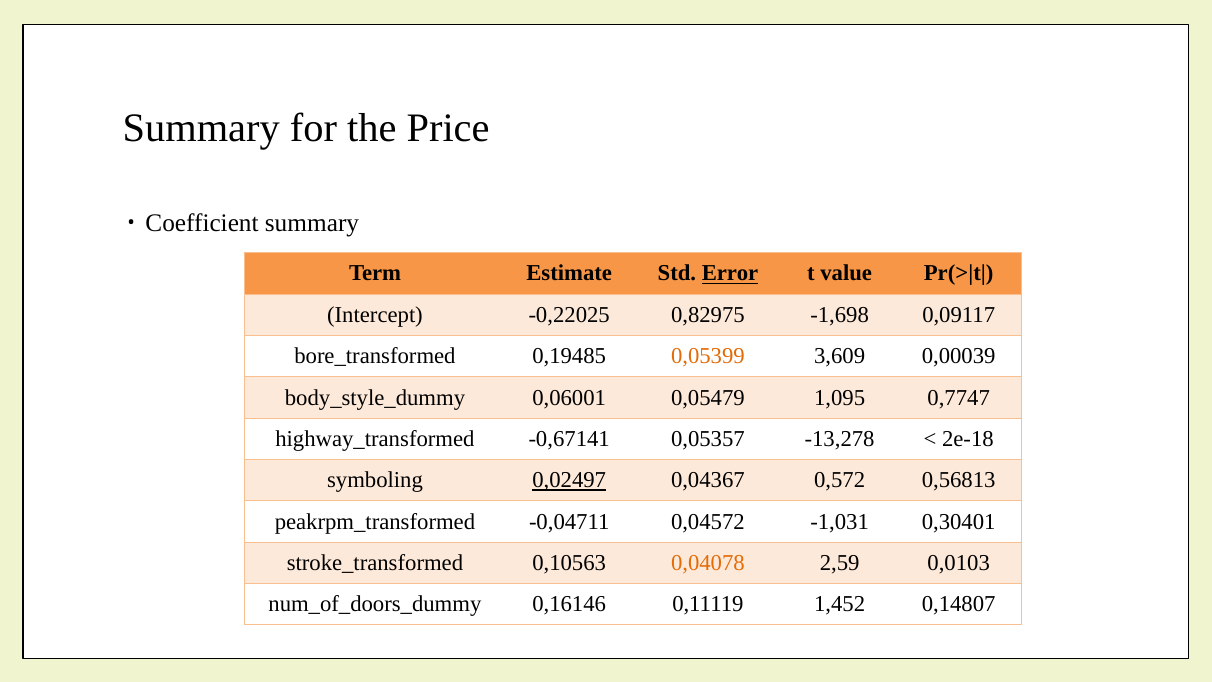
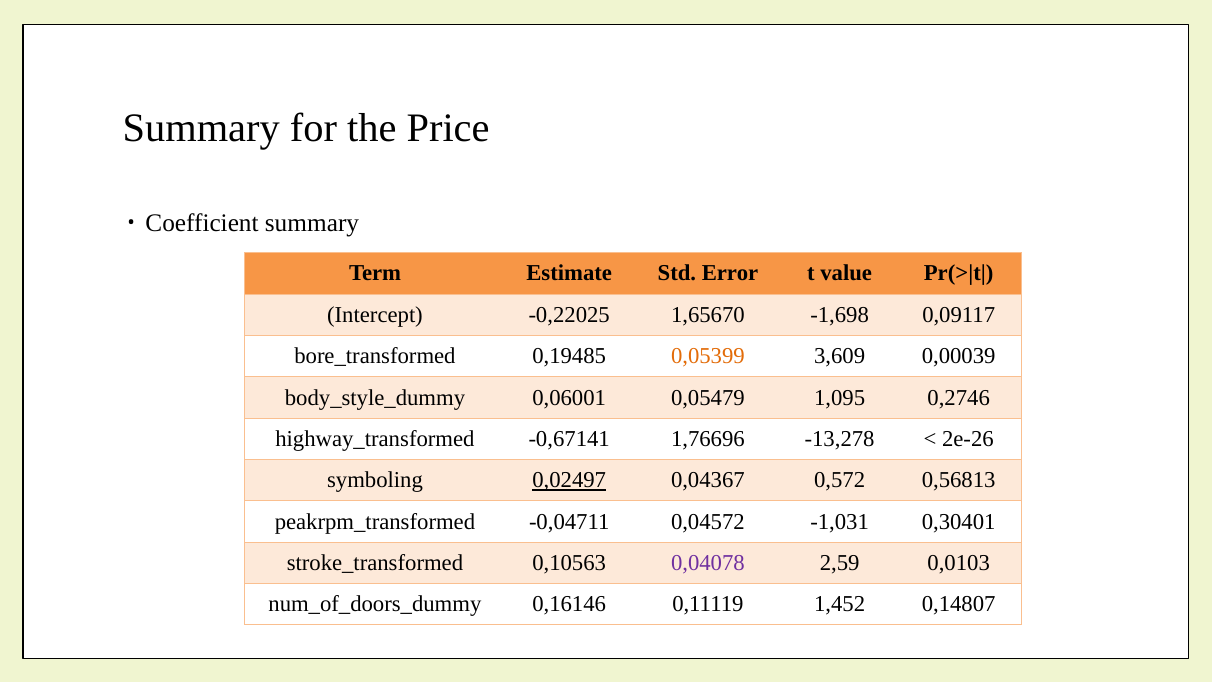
Error underline: present -> none (730, 273)
0,82975: 0,82975 -> 1,65670 (708, 315)
0,7747: 0,7747 -> 0,2746 (959, 397)
0,05357: 0,05357 -> 1,76696 (708, 439)
2e-18: 2e-18 -> 2e-26 (968, 439)
0,04078 colour: orange -> purple (708, 563)
